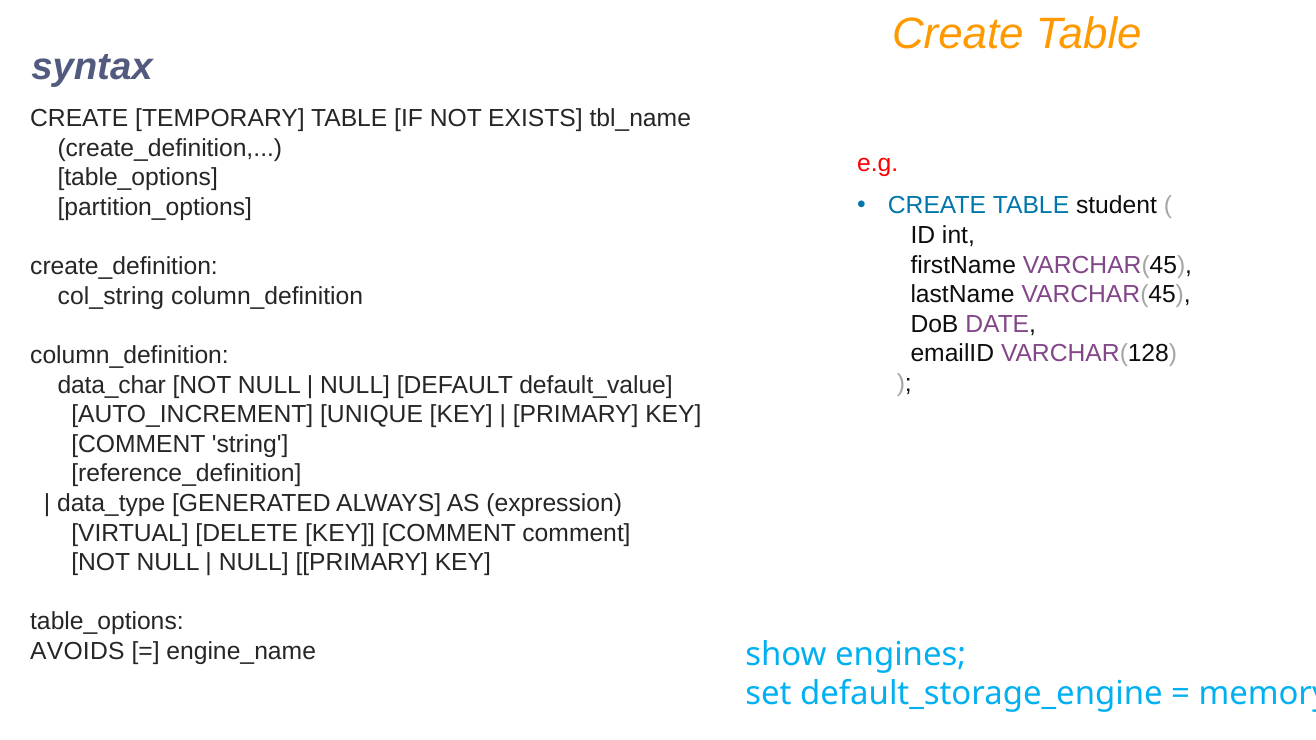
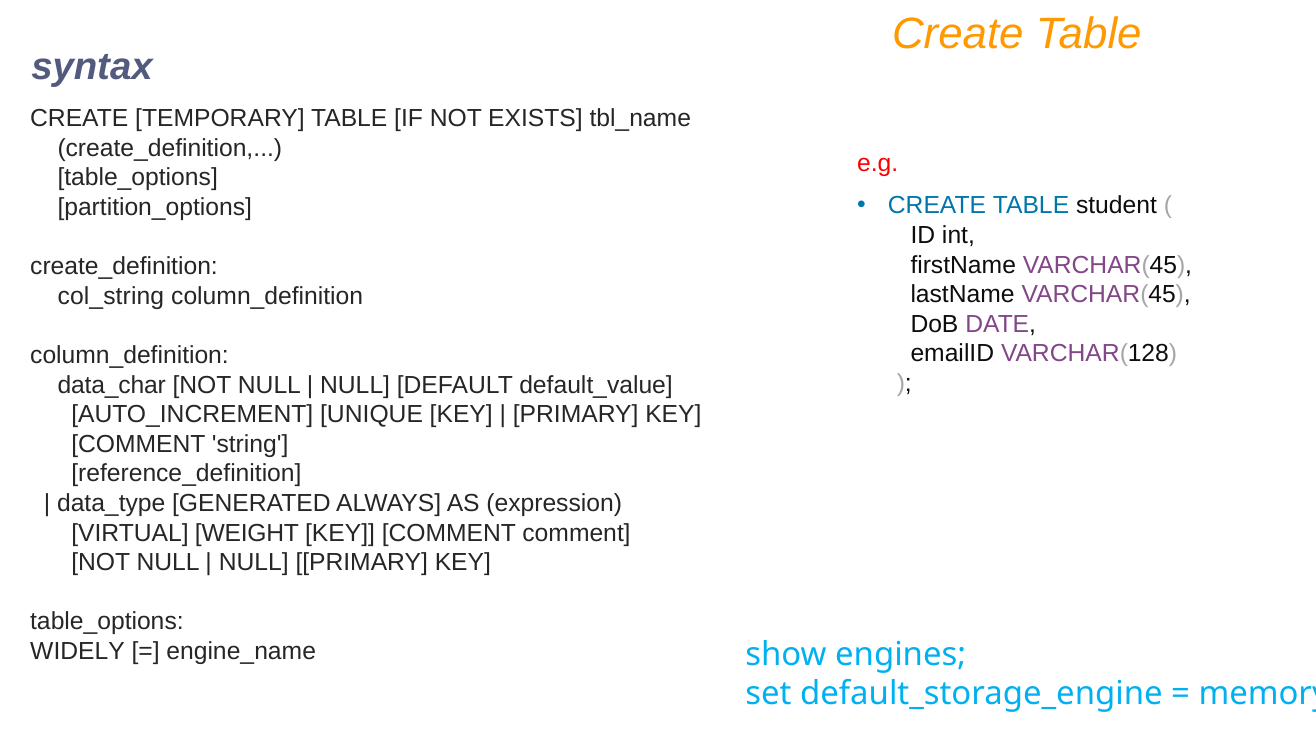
DELETE: DELETE -> WEIGHT (247, 533)
AVOIDS: AVOIDS -> WIDELY (77, 652)
